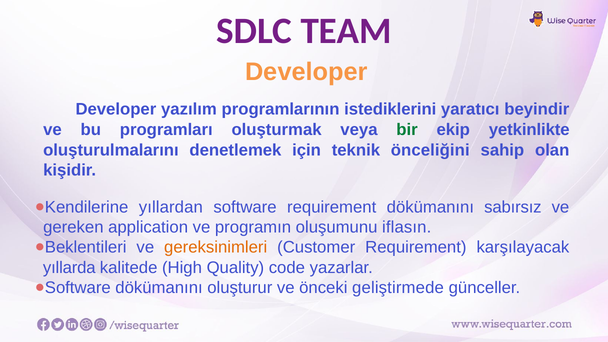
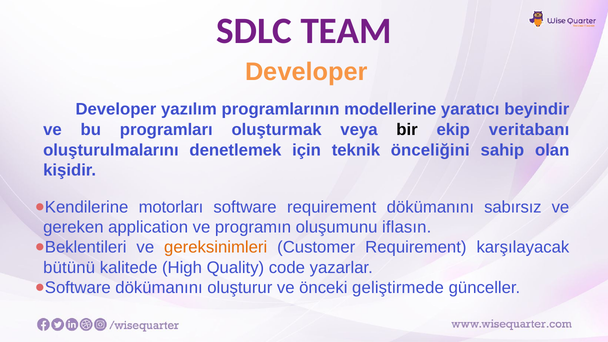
istediklerini: istediklerini -> modellerine (390, 109)
bir colour: green -> black (407, 130)
yetkinlikte: yetkinlikte -> veritabanı (529, 130)
yıllardan: yıllardan -> motorları (171, 207)
yıllarda: yıllarda -> bütünü (69, 268)
